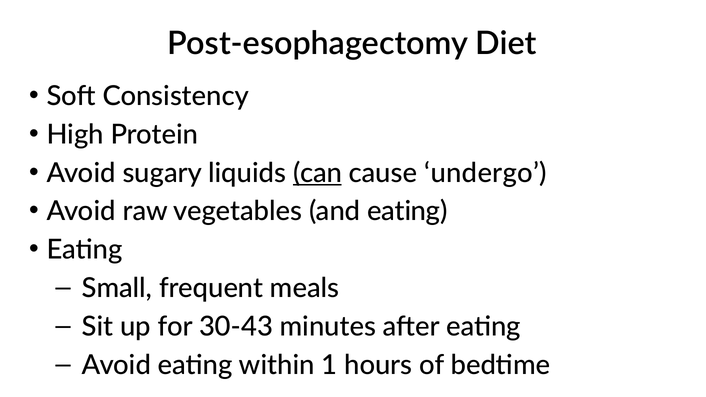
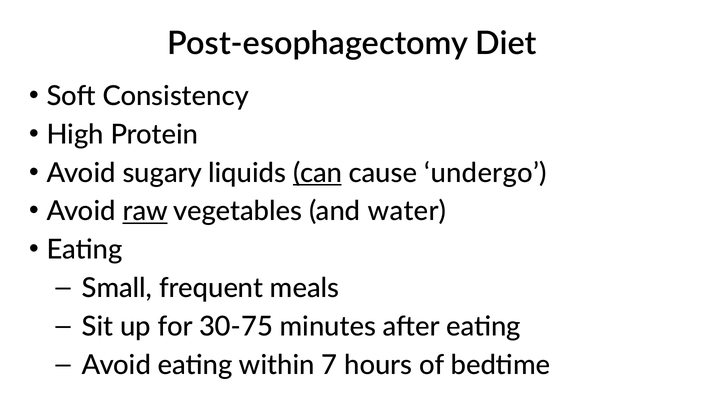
raw underline: none -> present (145, 211)
and eating: eating -> water (407, 211)
30-43: 30-43 -> 30-75 (236, 327)
1: 1 -> 7 (329, 365)
